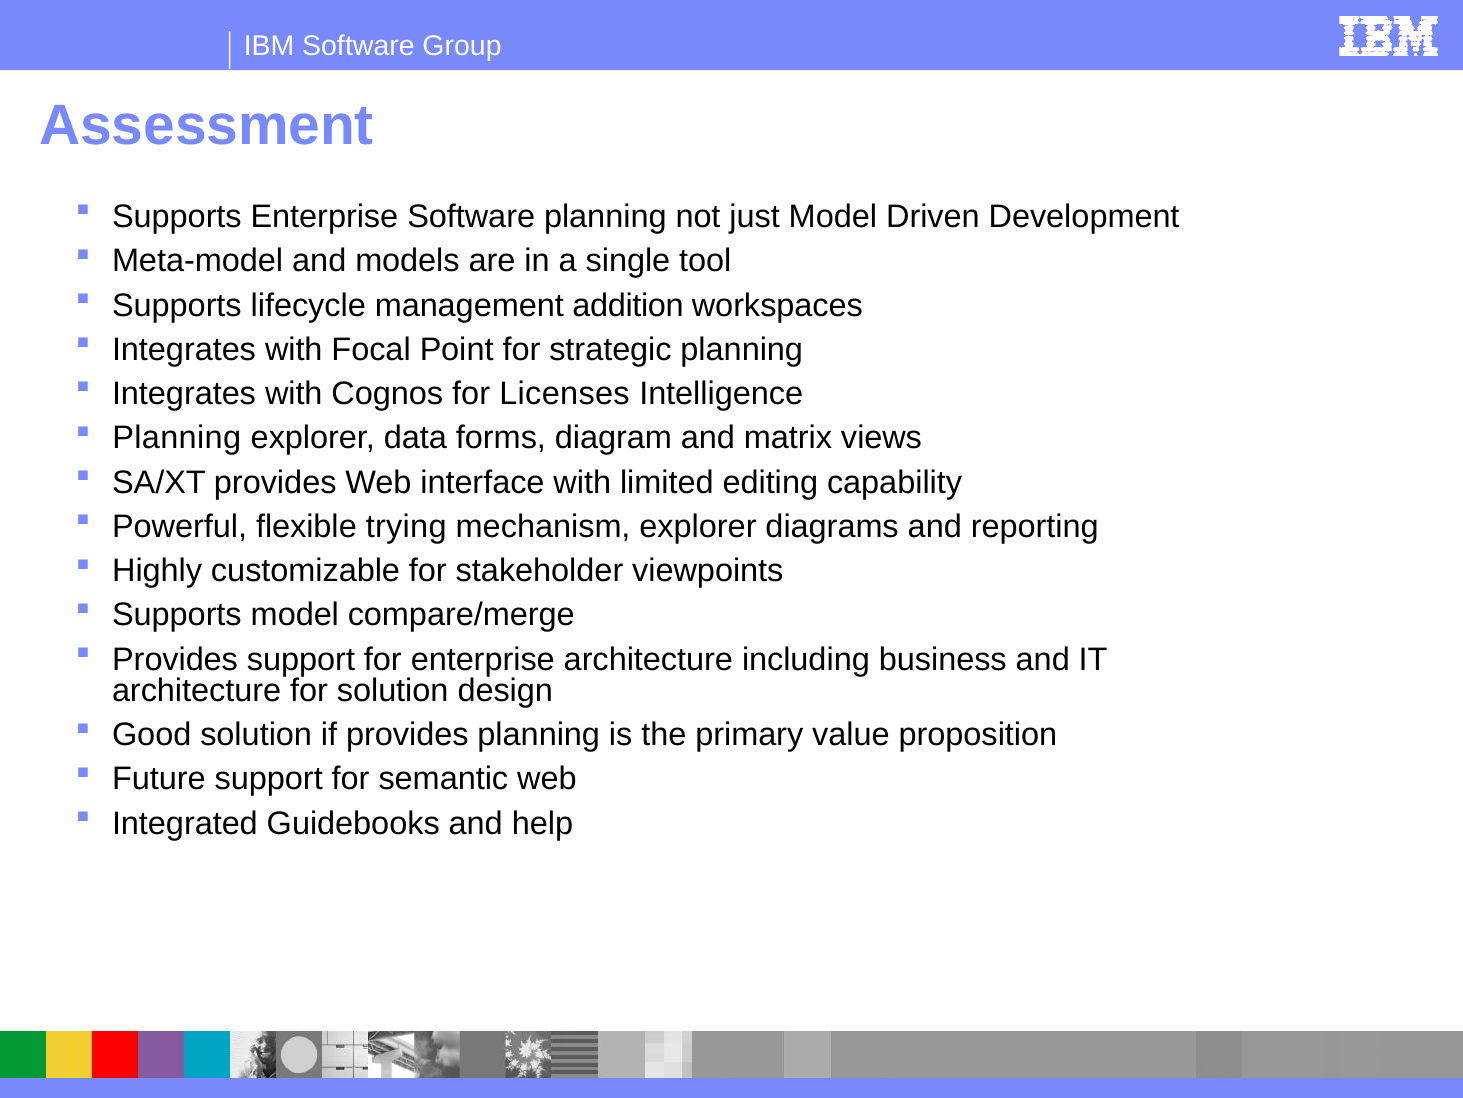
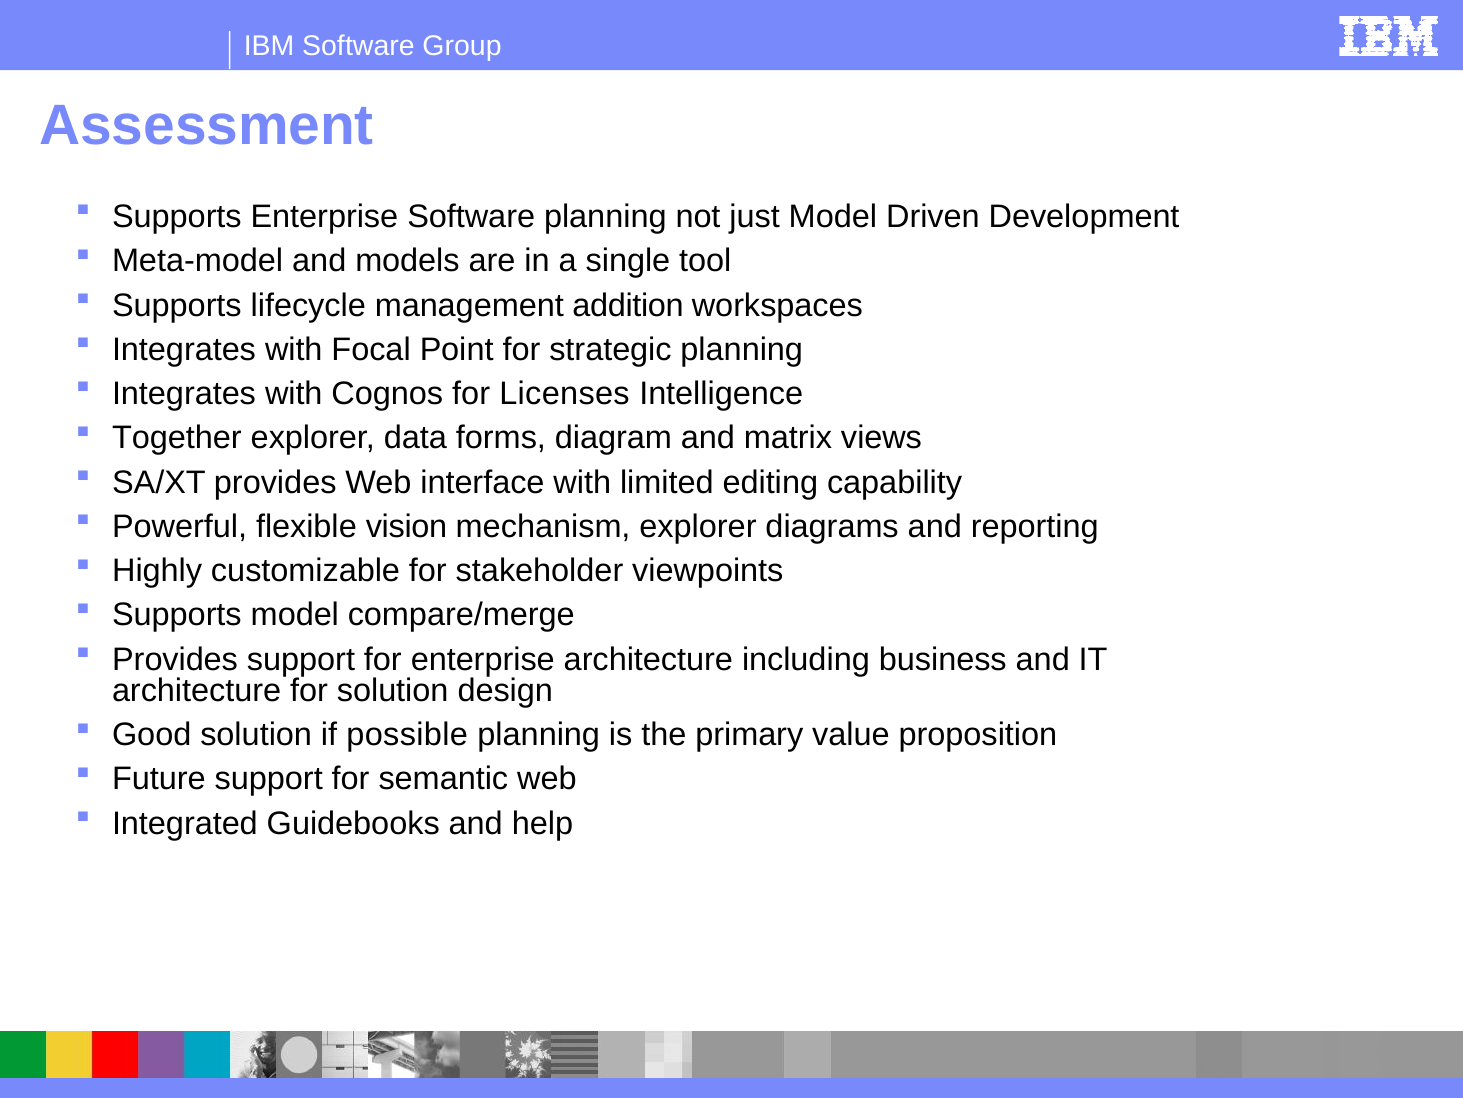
Planning: Planning -> Together (177, 438)
trying: trying -> vision (406, 526)
if provides: provides -> possible (407, 734)
